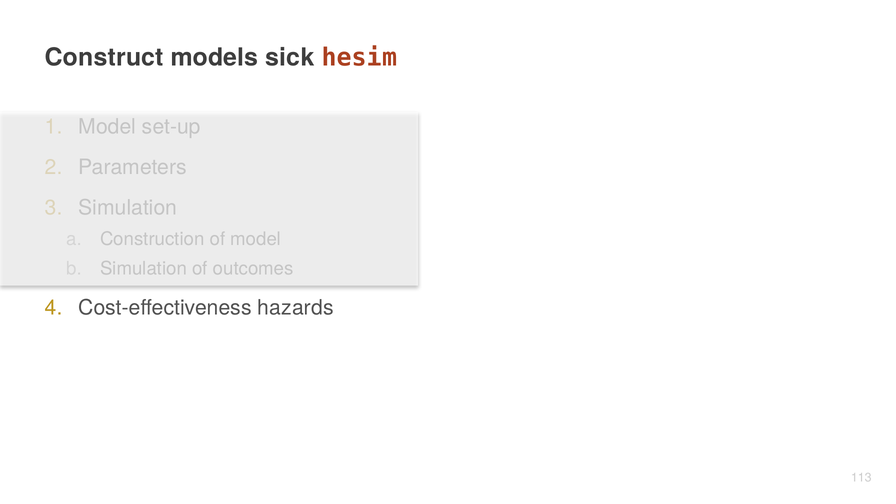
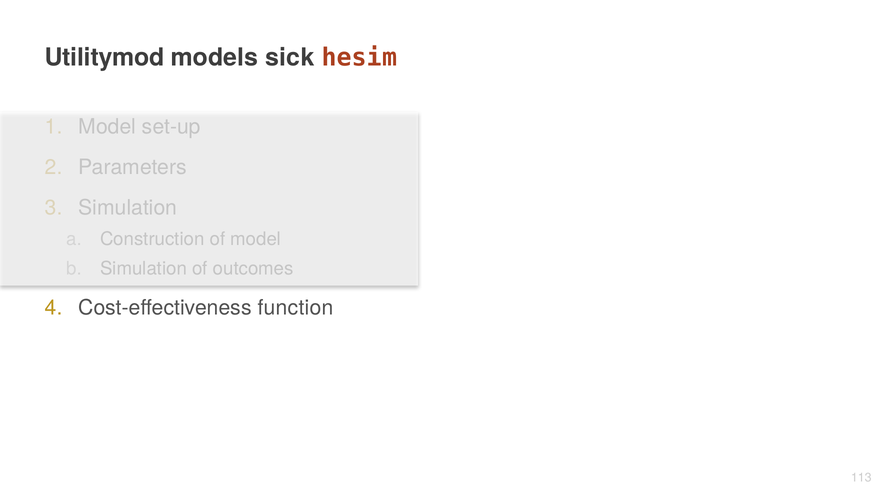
Construct: Construct -> Utilitymod (104, 58)
hazards: hazards -> function (296, 308)
